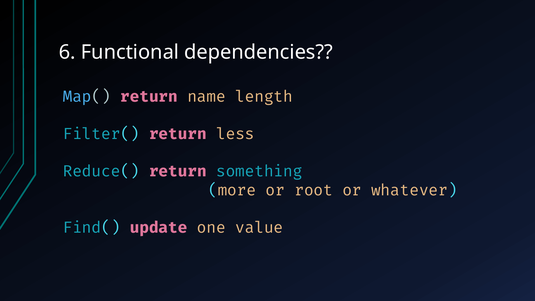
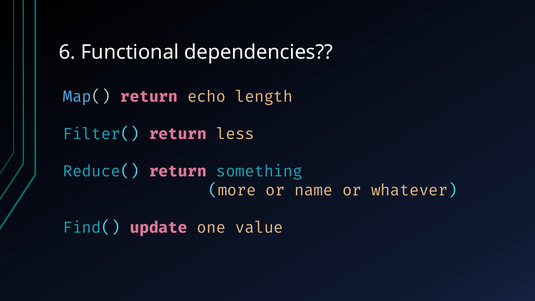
name: name -> echo (207, 97)
root: root -> name (314, 190)
